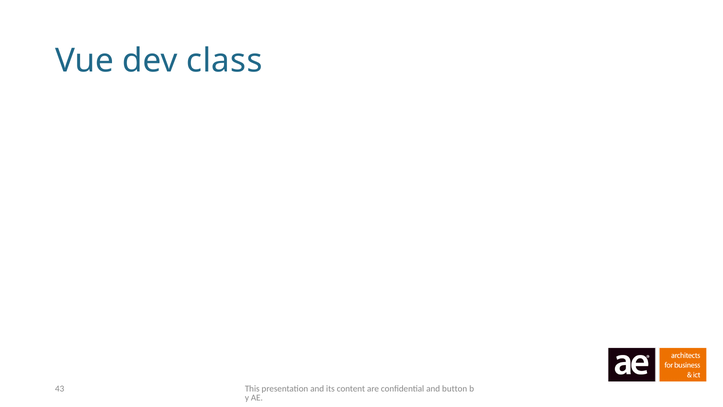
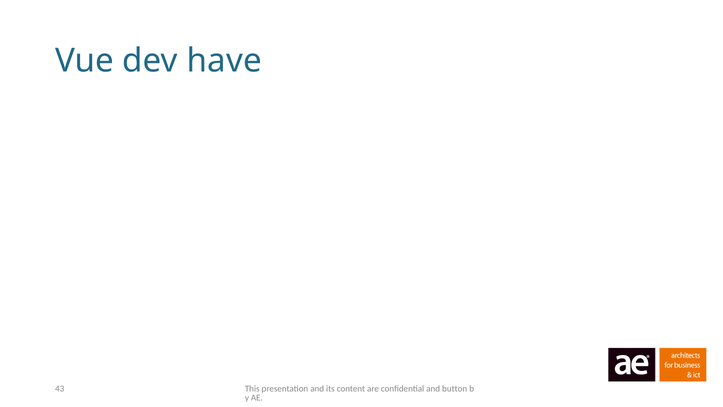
class: class -> have (224, 61)
